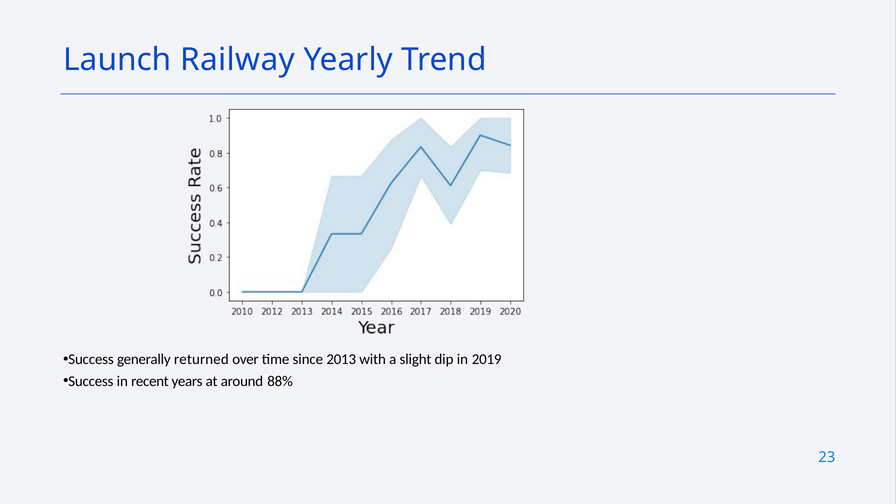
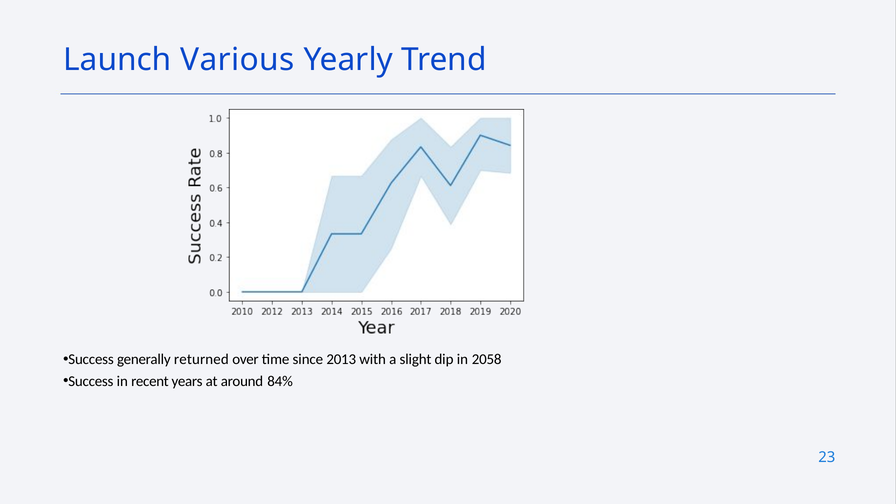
Railway: Railway -> Various (237, 60)
2019: 2019 -> 2058 (487, 359)
88%: 88% -> 84% (280, 381)
